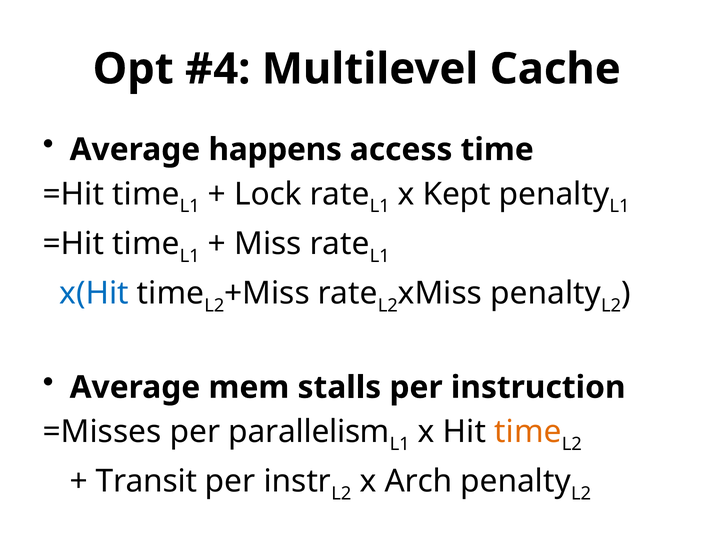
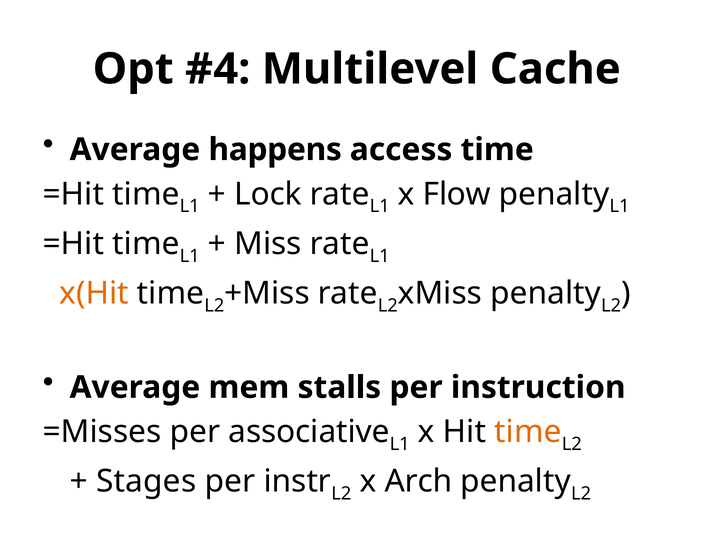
Kept: Kept -> Flow (457, 194)
x(Hit colour: blue -> orange (94, 294)
parallelism: parallelism -> associative (309, 432)
Transit: Transit -> Stages (146, 482)
